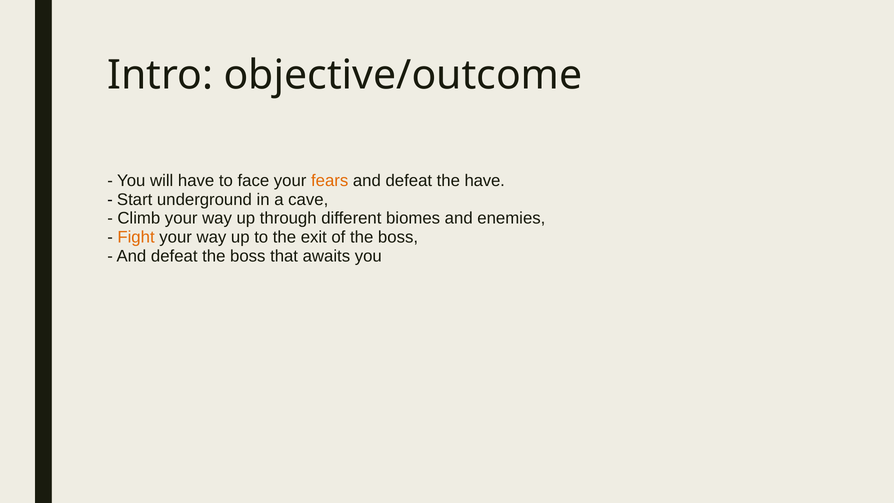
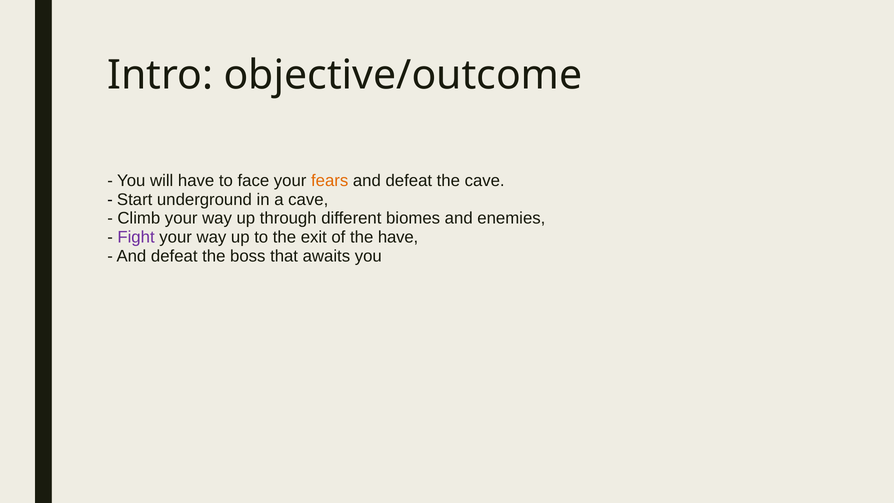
the have: have -> cave (485, 181)
Fight colour: orange -> purple (136, 237)
of the boss: boss -> have (398, 237)
